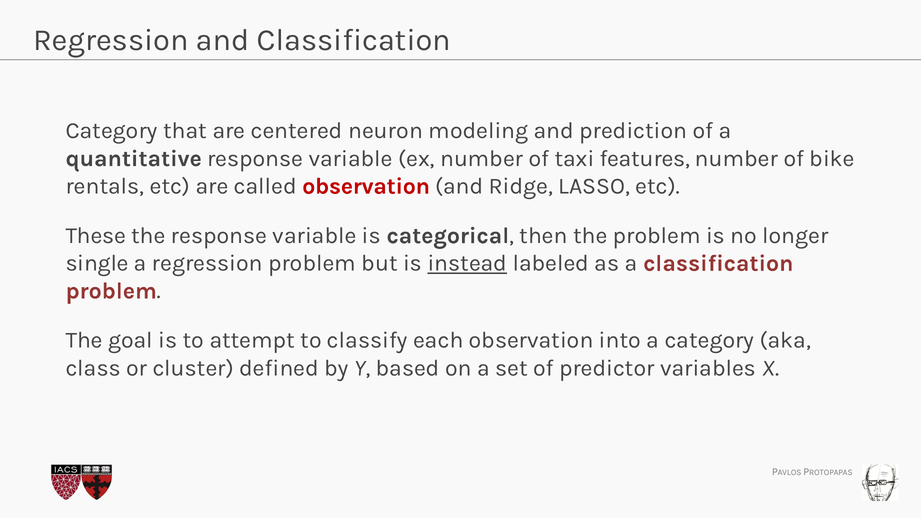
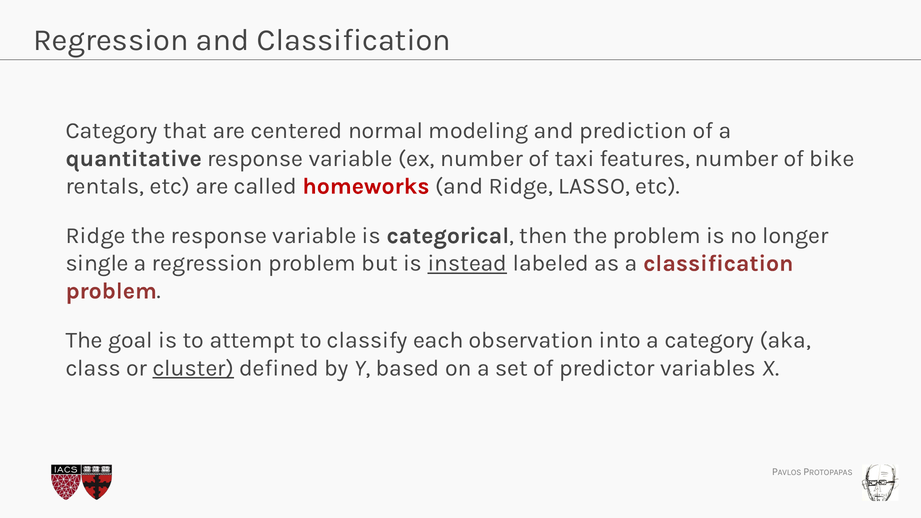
neuron: neuron -> normal (386, 131)
called observation: observation -> homeworks (366, 186)
These: These -> Ridge (96, 236)
cluster underline: none -> present (193, 368)
